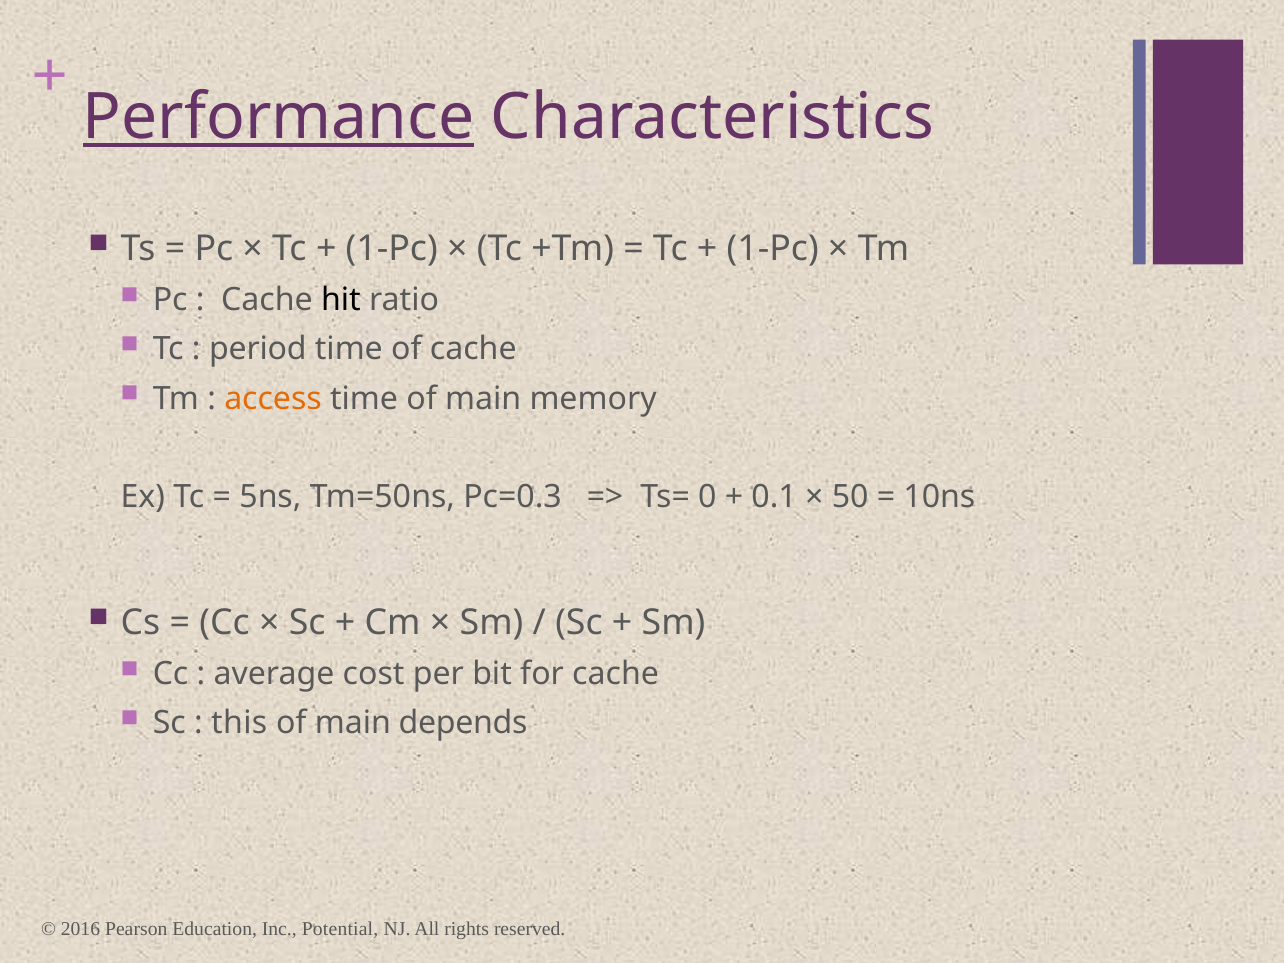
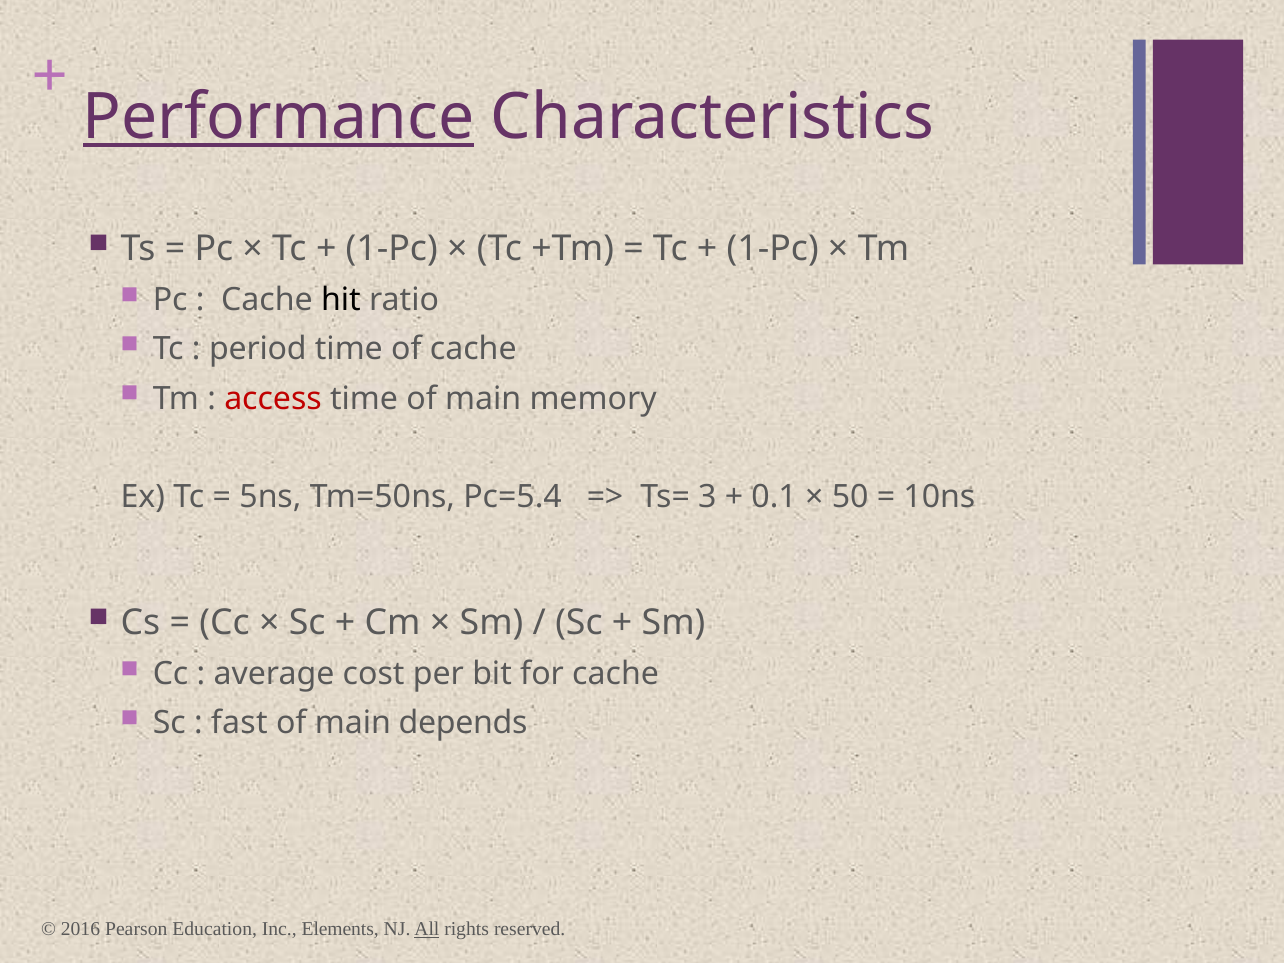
access colour: orange -> red (273, 399)
Pc=0.3: Pc=0.3 -> Pc=5.4 (513, 497)
0: 0 -> 3 (707, 497)
this: this -> fast (239, 723)
Potential: Potential -> Elements (340, 929)
All underline: none -> present (427, 929)
